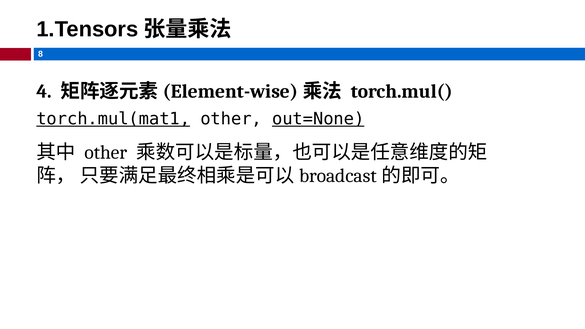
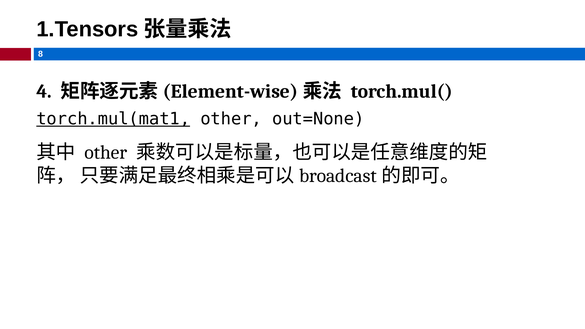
out=None underline: present -> none (318, 119)
